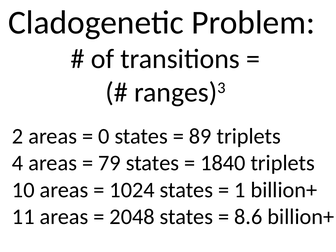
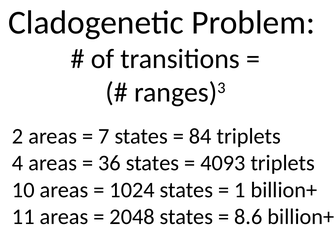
0: 0 -> 7 (104, 136)
89: 89 -> 84 (200, 136)
79: 79 -> 36 (109, 163)
1840: 1840 -> 4093 (223, 163)
